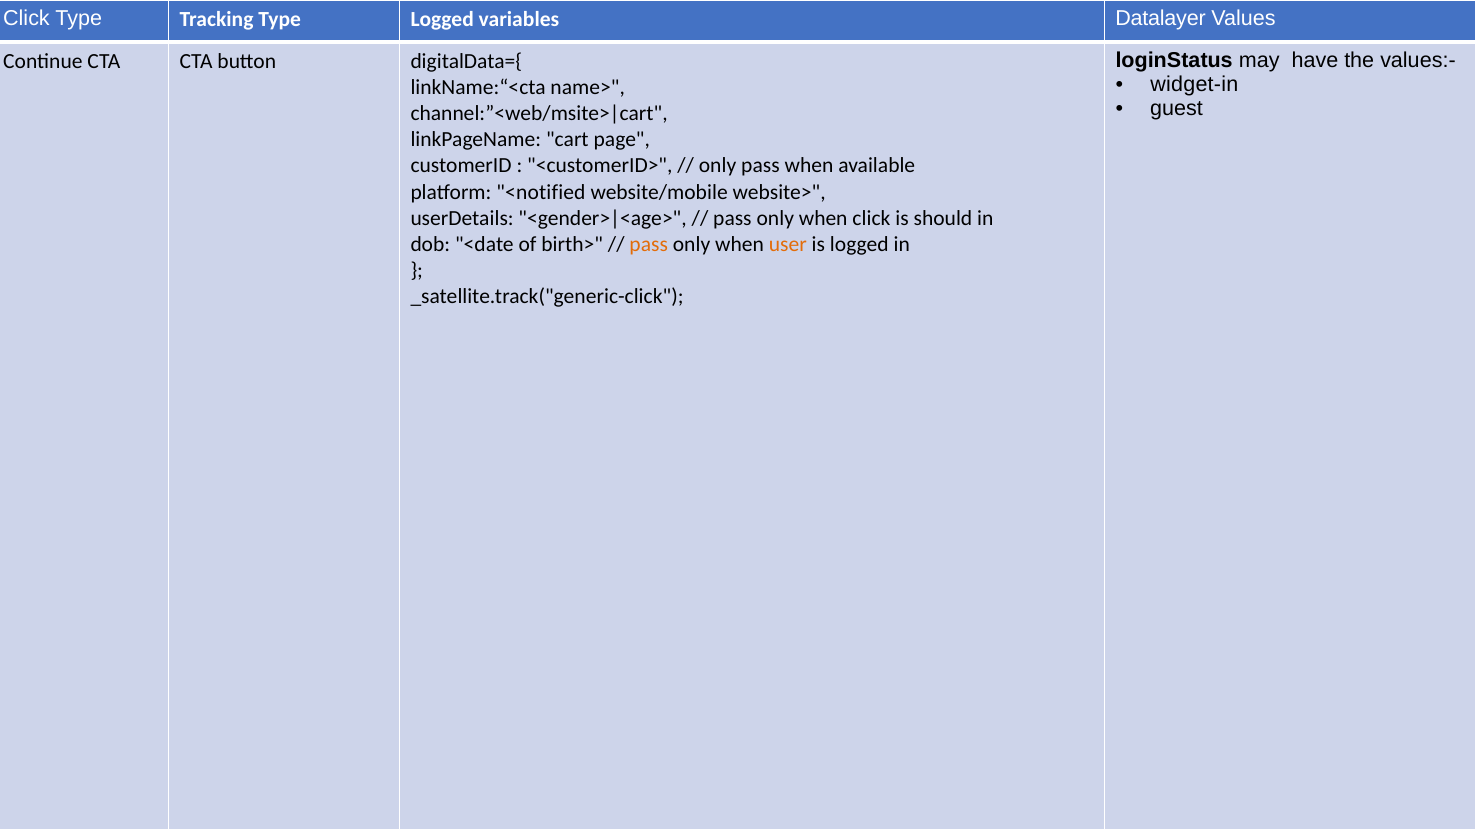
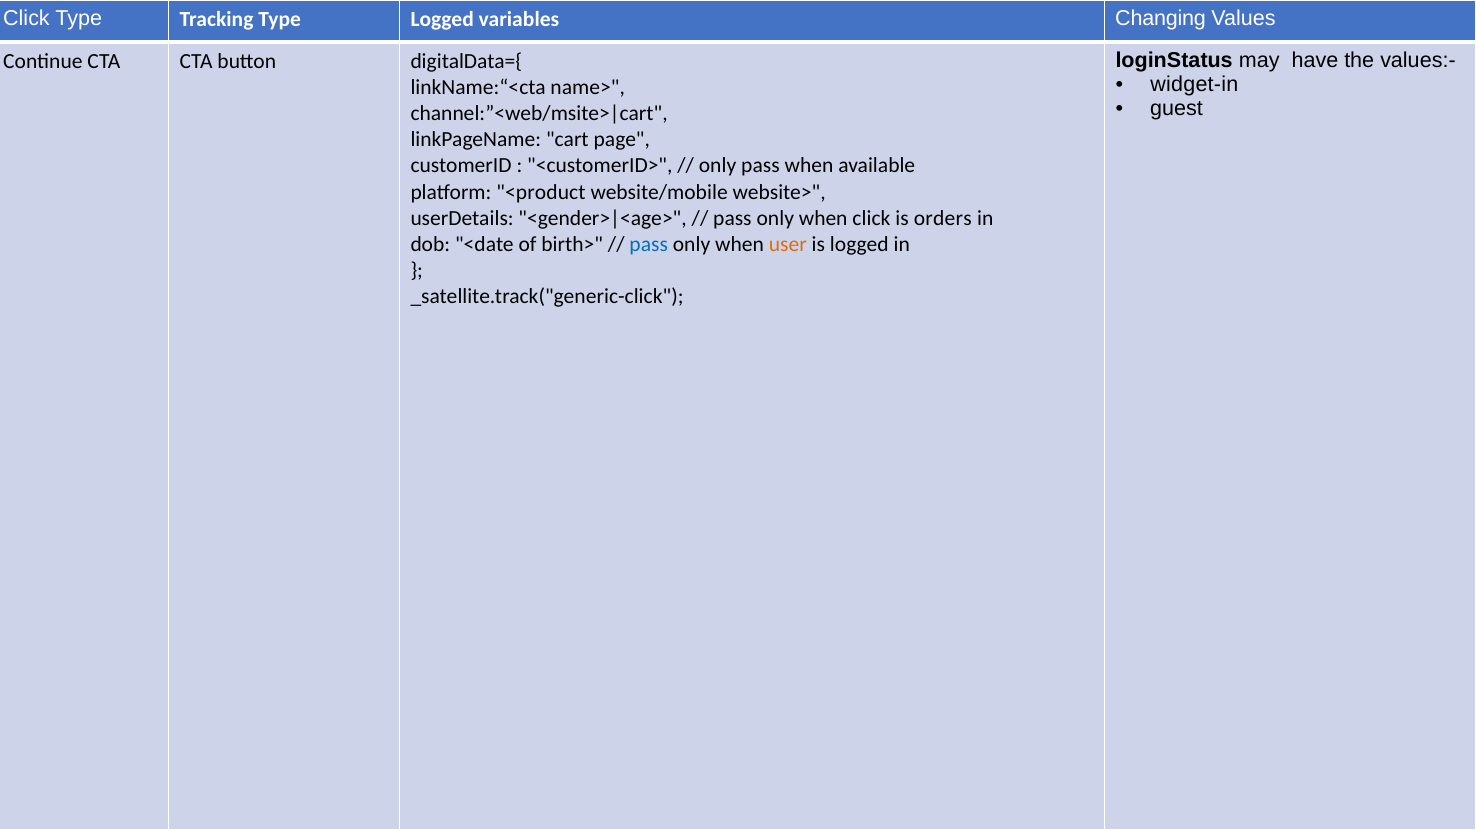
Datalayer: Datalayer -> Changing (1160, 18)
<notified: <notified -> <product (541, 192)
should: should -> orders (943, 218)
pass colour: orange -> blue (649, 244)
